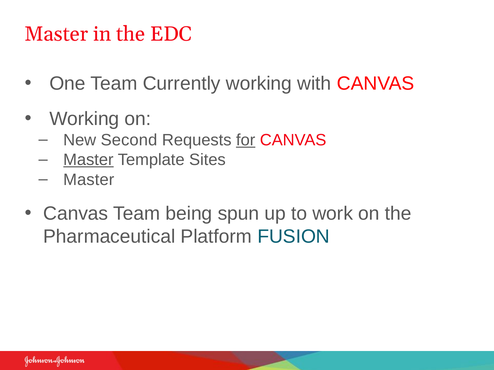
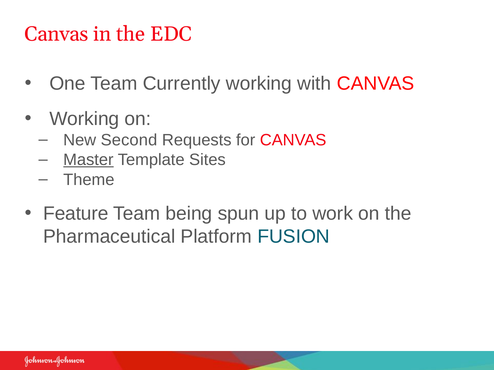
Master: Master -> Canvas (56, 34)
for underline: present -> none (246, 140)
Master: Master -> Theme (89, 180)
Canvas: Canvas -> Feature (76, 214)
